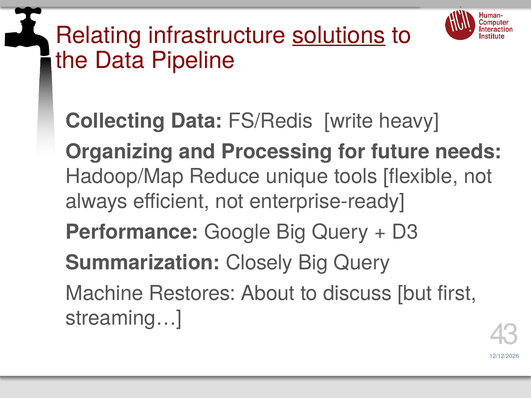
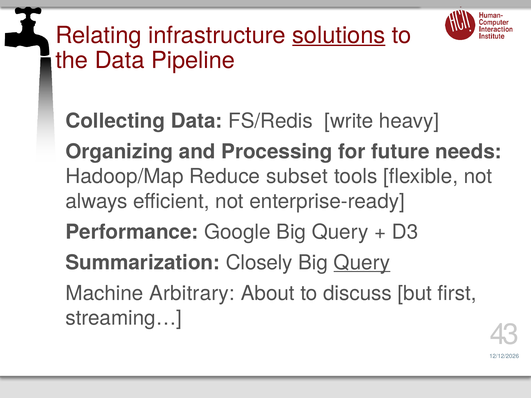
unique: unique -> subset (297, 177)
Query underline: none -> present (362, 263)
Restores: Restores -> Arbitrary (192, 293)
